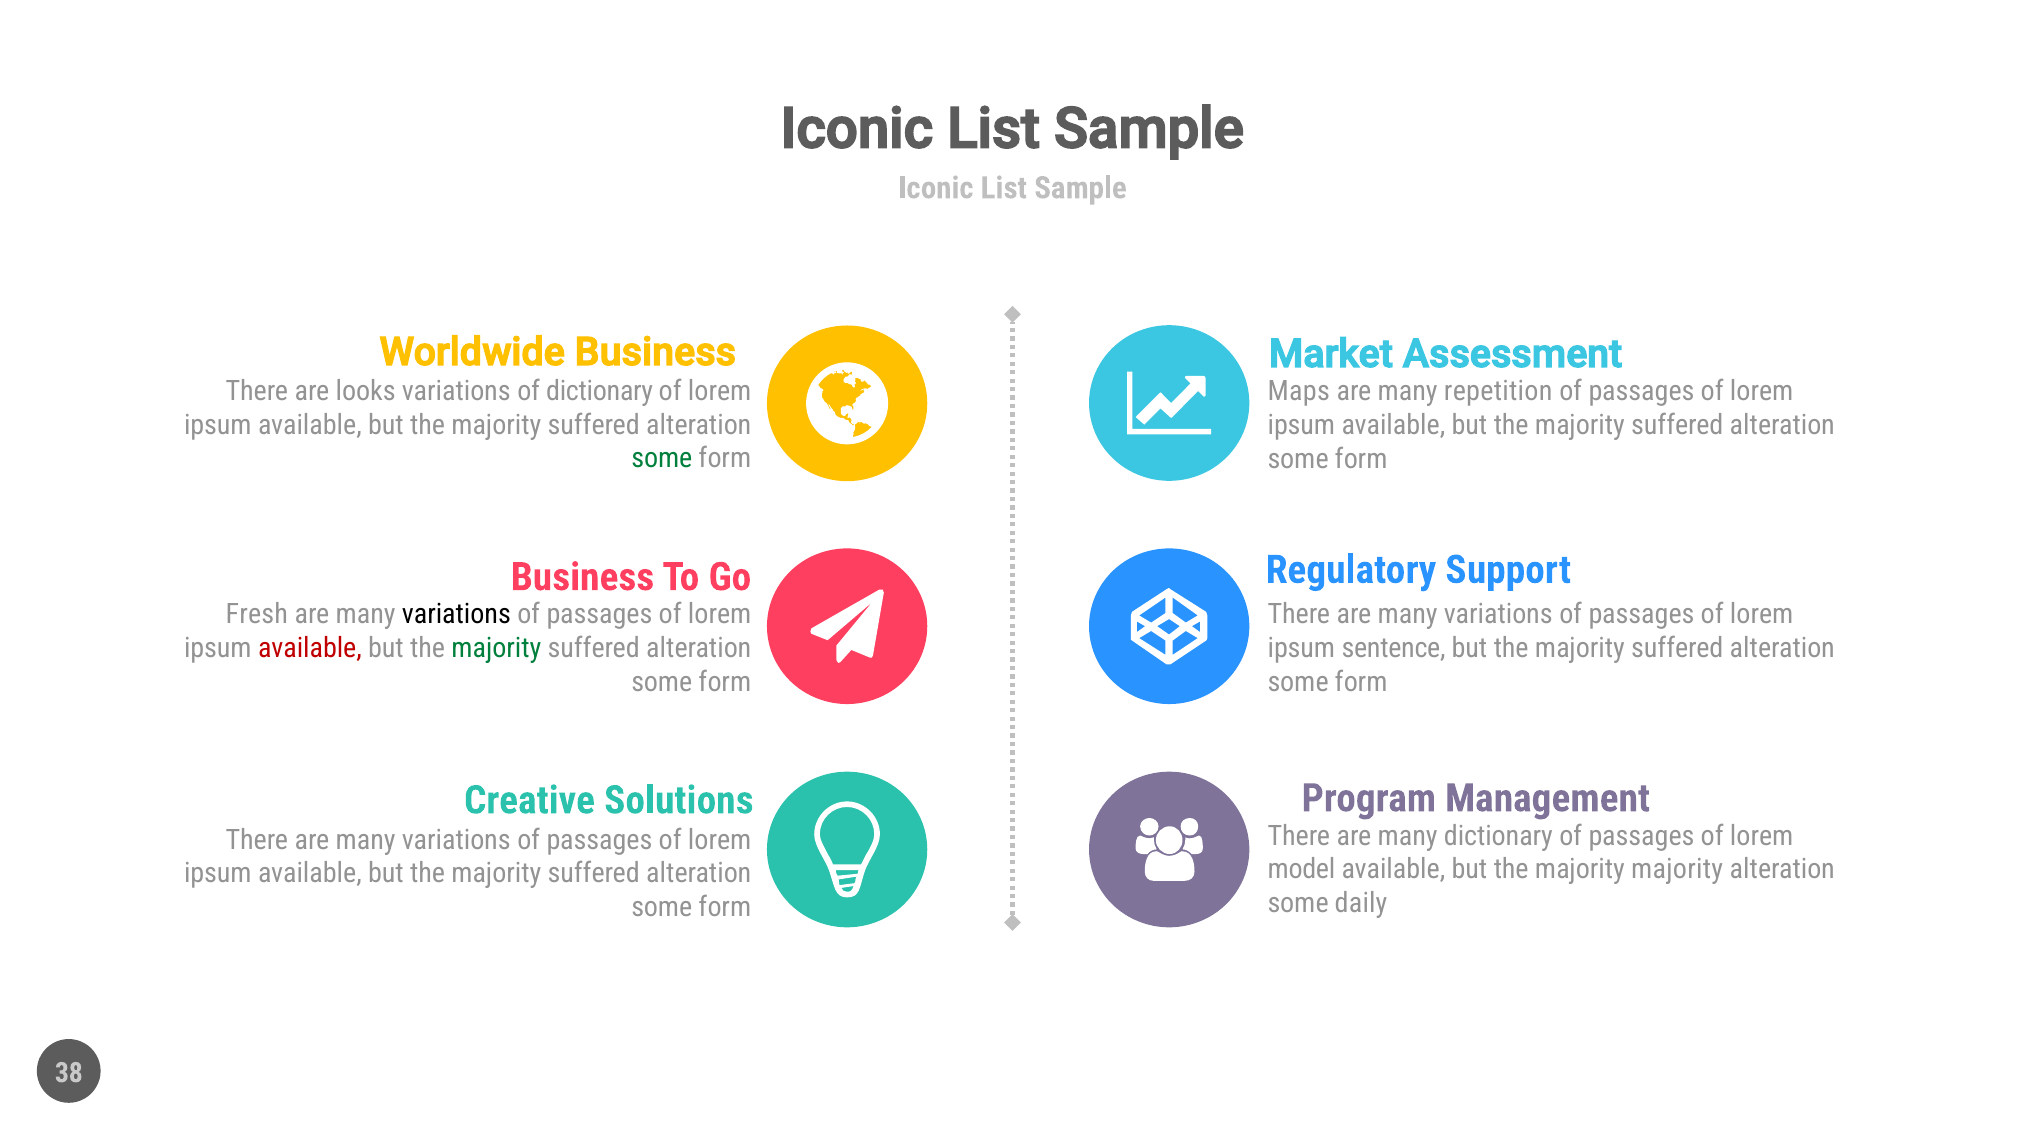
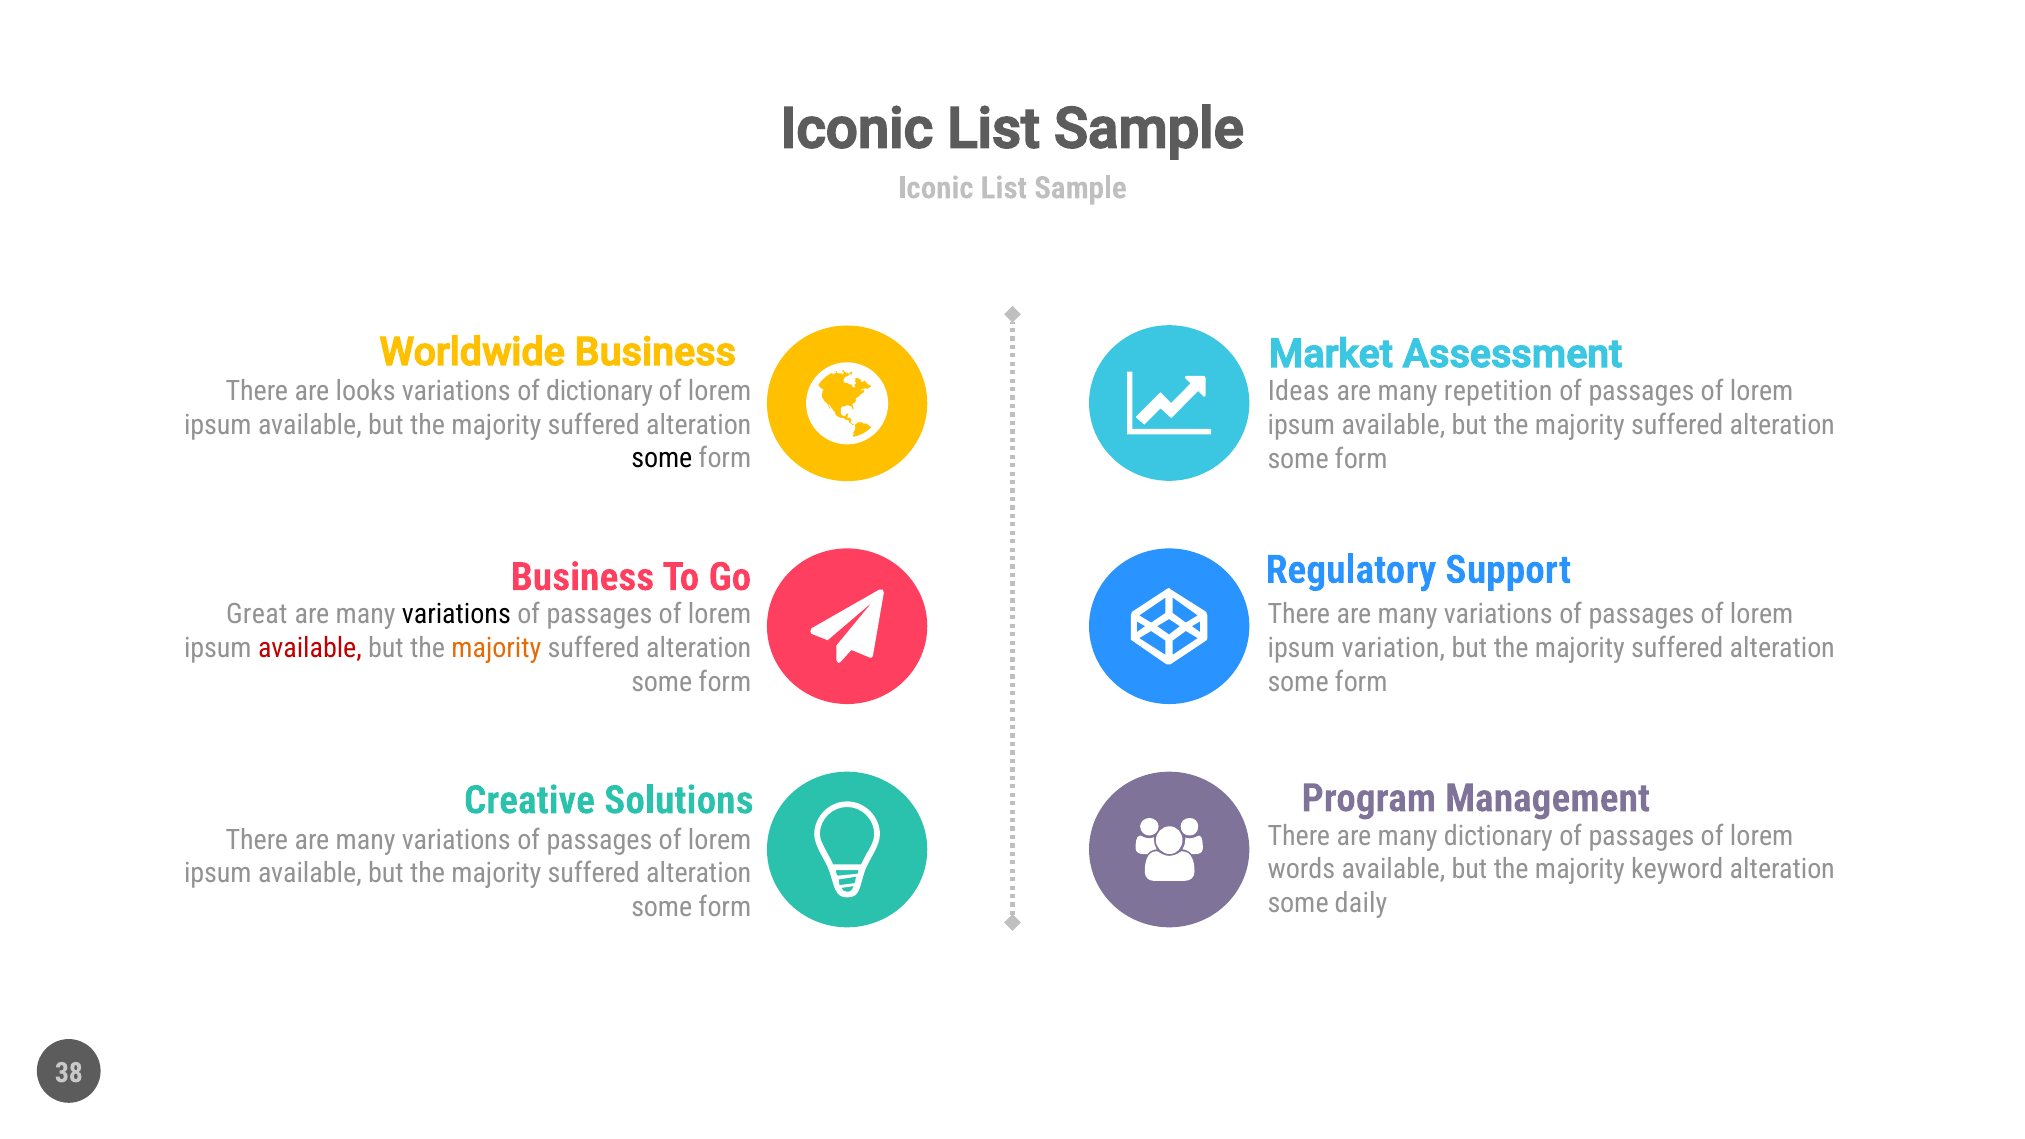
Maps: Maps -> Ideas (1299, 391)
some colour: green -> black (662, 459)
Fresh: Fresh -> Great (257, 615)
majority colour: green -> orange (496, 648)
sentence: sentence -> variation (1393, 648)
model: model -> words (1301, 870)
majority majority: majority -> keyword (1677, 870)
